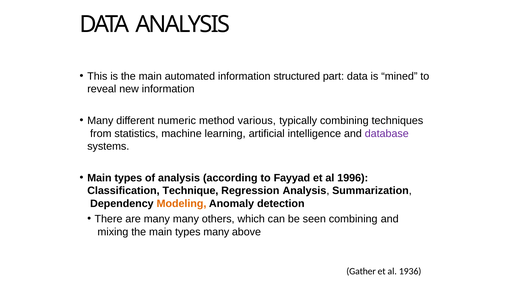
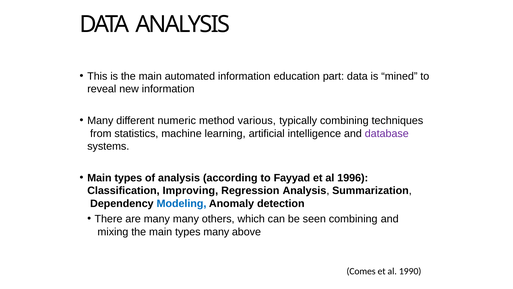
structured: structured -> education (297, 76)
Technique: Technique -> Improving (190, 191)
Modeling colour: orange -> blue (182, 203)
Gather: Gather -> Comes (361, 271)
1936: 1936 -> 1990 (410, 271)
